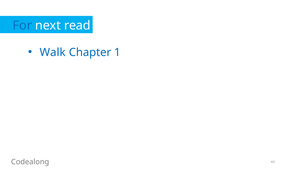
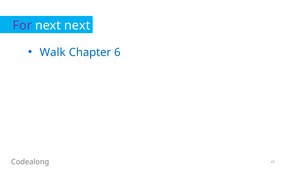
For colour: blue -> purple (22, 25)
next read: read -> next (77, 25)
1: 1 -> 6 (117, 52)
